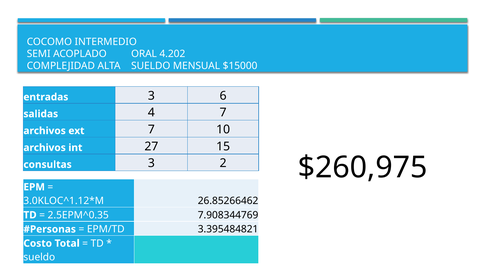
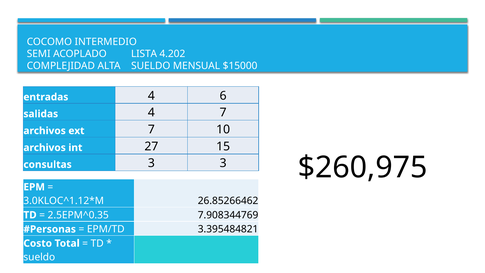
ORAL: ORAL -> LISTA (144, 54)
3: 3 -> 4 (151, 96)
3 2: 2 -> 3 (223, 163)
